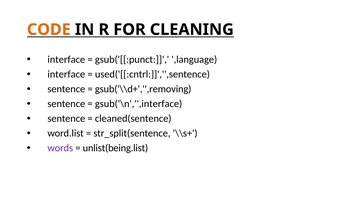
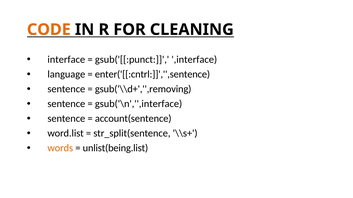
,language: ,language -> ,interface (194, 60)
interface: interface -> language (66, 74)
used('[[:cntrl:]]','',sentence: used('[[:cntrl:]]','',sentence -> enter('[[:cntrl:]]','',sentence (152, 74)
cleaned(sentence: cleaned(sentence -> account(sentence (133, 119)
words colour: purple -> orange (60, 148)
